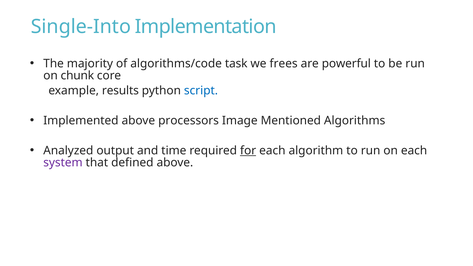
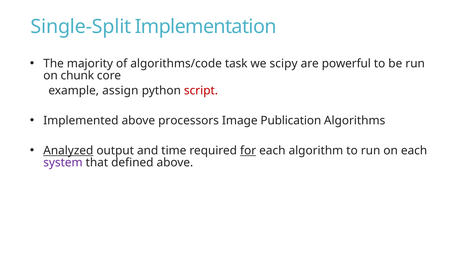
Single-Into: Single-Into -> Single-Split (81, 27)
frees: frees -> scipy (284, 64)
results: results -> assign (120, 91)
script colour: blue -> red (201, 91)
Mentioned: Mentioned -> Publication (291, 121)
Analyzed underline: none -> present (68, 151)
